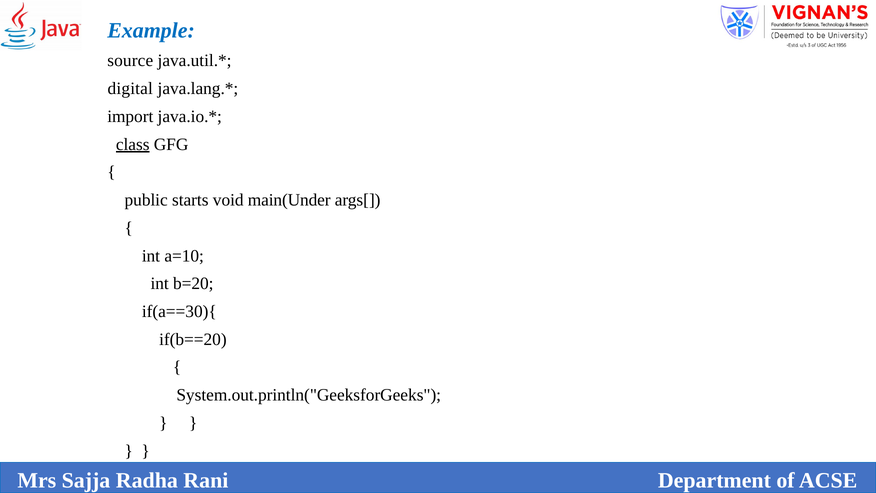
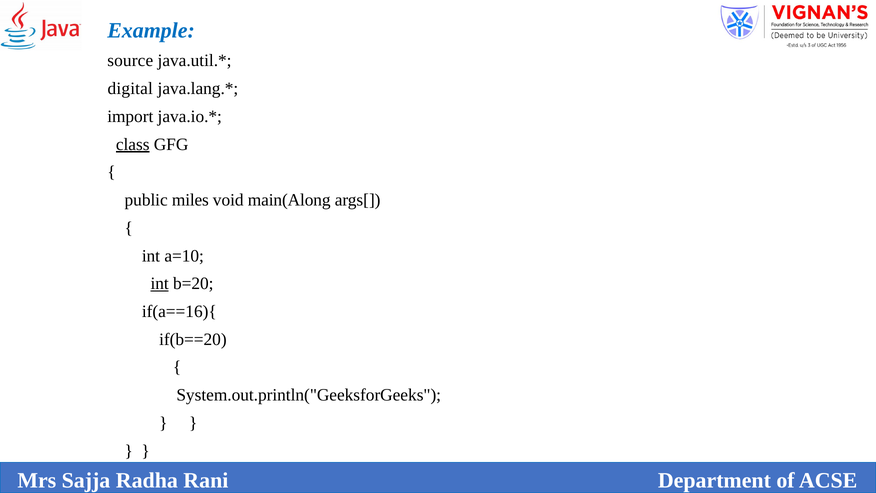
starts: starts -> miles (190, 200)
main(Under: main(Under -> main(Along (289, 200)
int underline: none -> present (160, 284)
if(a==30){: if(a==30){ -> if(a==16){ (179, 311)
